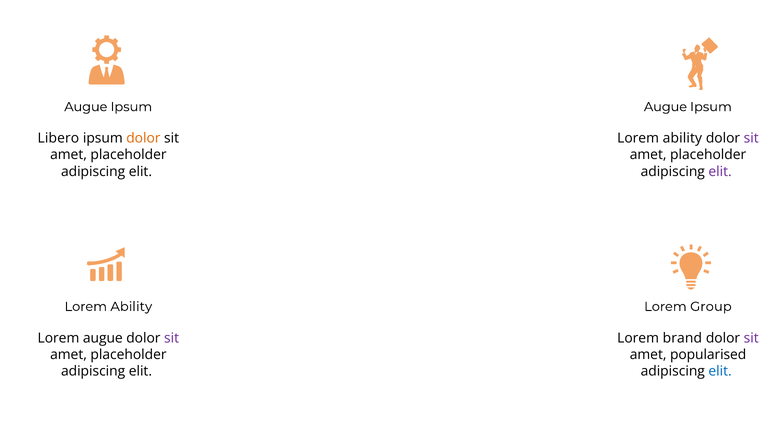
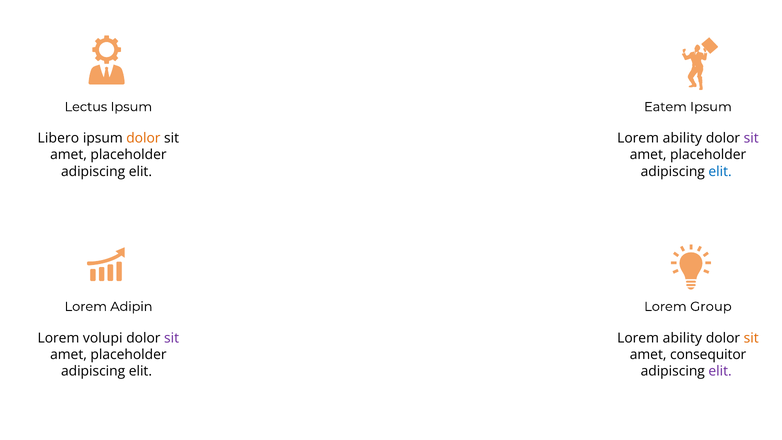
Augue: Augue -> Lectus (86, 107)
Augue: Augue -> Eatem (665, 107)
elit colour: purple -> blue (720, 171)
Ability: Ability -> Adipin (131, 306)
Lorem augue: augue -> volupi (103, 338)
brand: brand -> ability (682, 338)
sit colour: purple -> orange (751, 338)
popularised: popularised -> consequitor (708, 355)
elit colour: blue -> purple (720, 371)
